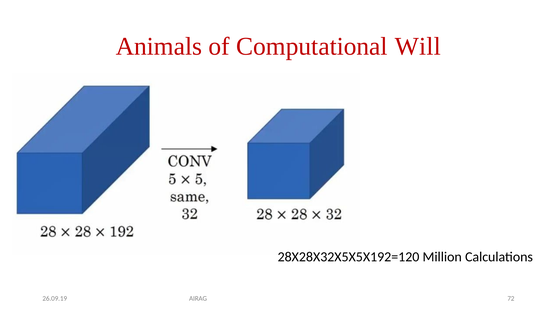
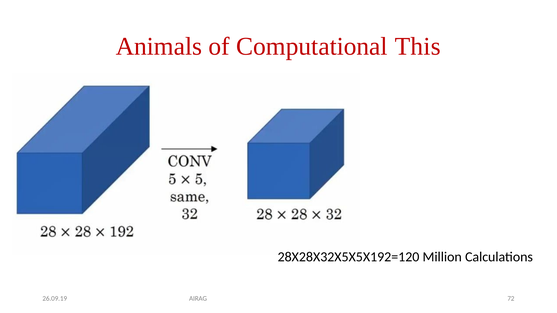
Will: Will -> This (418, 46)
